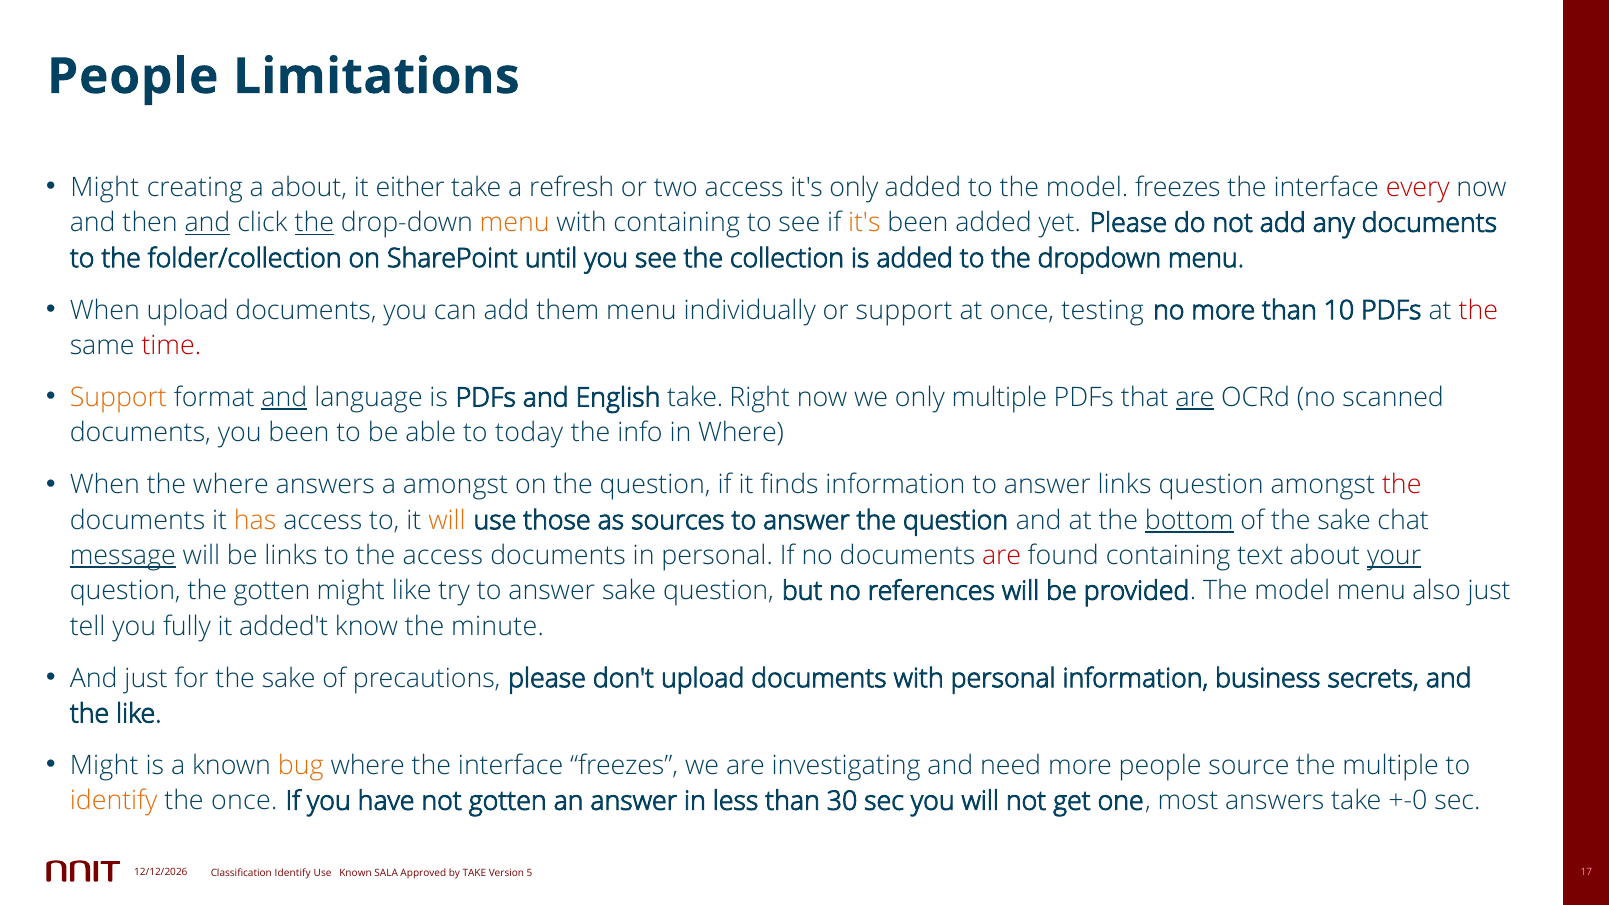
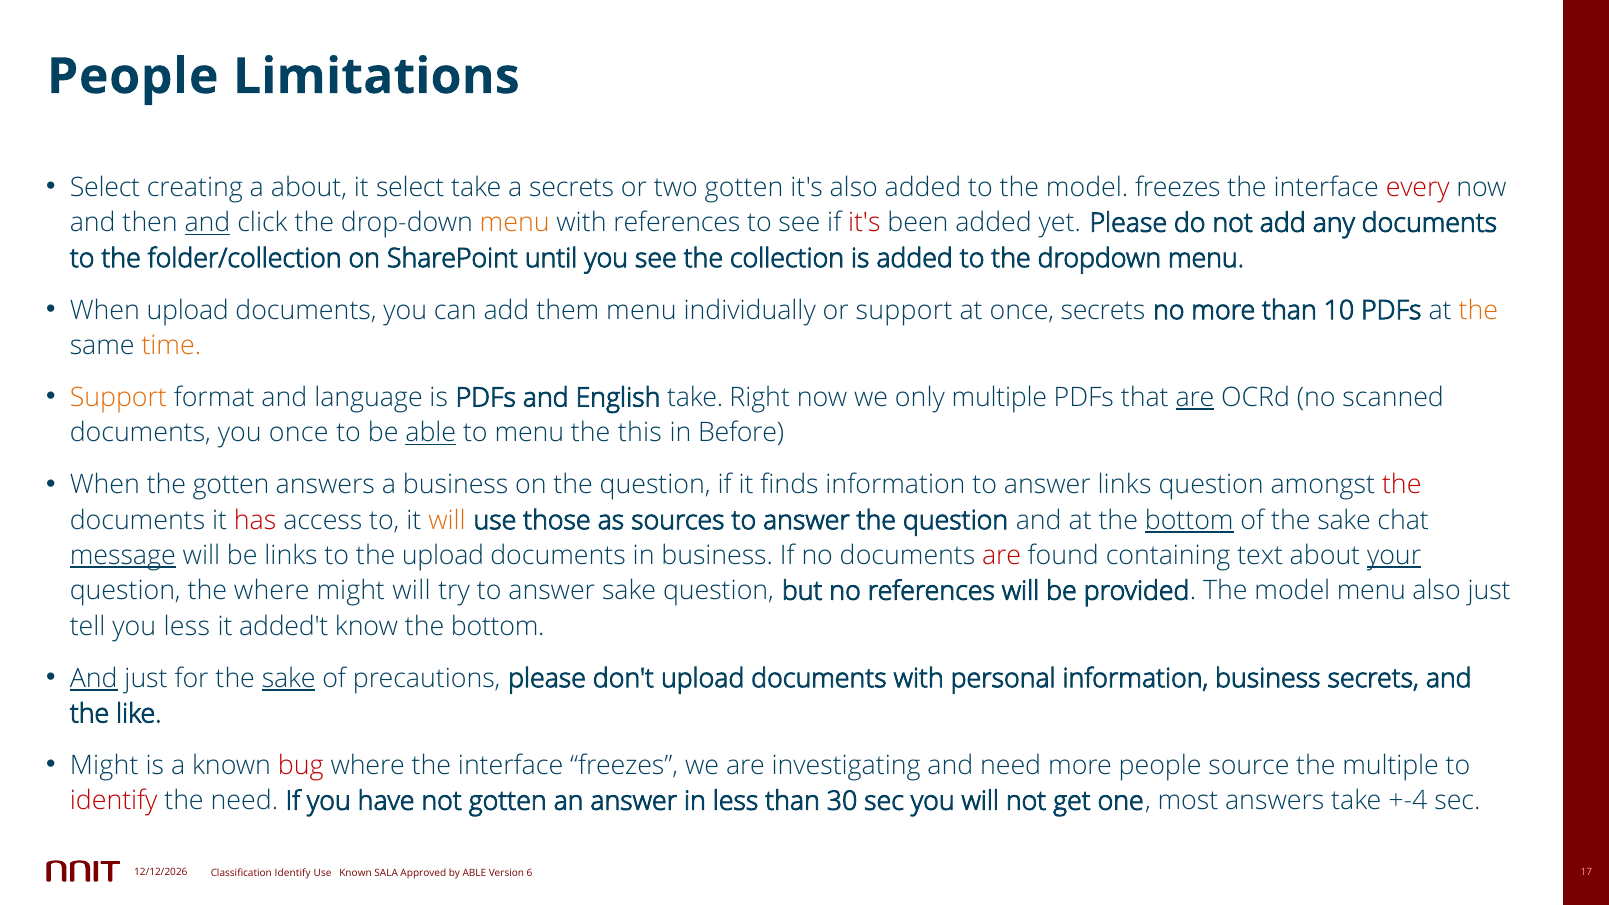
Might: Might -> Select (105, 188)
it either: either -> select (410, 188)
a refresh: refresh -> secrets (572, 188)
two access: access -> gotten (744, 188)
it's only: only -> also (854, 188)
the underline: present -> none (314, 223)
with containing: containing -> references (677, 223)
it's colour: orange -> red (864, 223)
once testing: testing -> secrets (1103, 310)
the colour: red -> orange (1478, 310)
time colour: red -> orange (171, 346)
and underline: present -> none (284, 398)
you been: been -> once (299, 433)
able underline: none -> present (431, 433)
to today: today -> menu (529, 433)
info: info -> this (640, 433)
in Where: Where -> Before (741, 433)
the where: where -> gotten (231, 485)
a amongst: amongst -> business (456, 485)
has colour: orange -> red (255, 520)
the access: access -> upload (443, 556)
in personal: personal -> business (717, 556)
the gotten: gotten -> where (272, 591)
might like: like -> will (411, 591)
you fully: fully -> less (187, 626)
know the minute: minute -> bottom (498, 626)
And underline: none -> present (94, 678)
sake underline: none -> present (289, 678)
bug colour: orange -> red (301, 766)
identify colour: orange -> red (114, 801)
the once: once -> need (244, 801)
+-0: +-0 -> +-4 (1408, 801)
by TAKE: TAKE -> ABLE (474, 873)
5: 5 -> 6 (530, 873)
